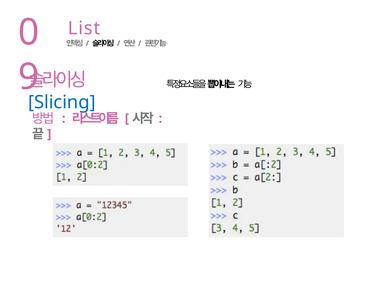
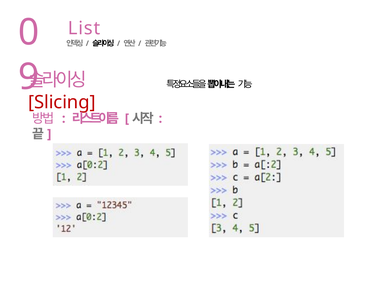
Slicing colour: blue -> red (62, 102)
